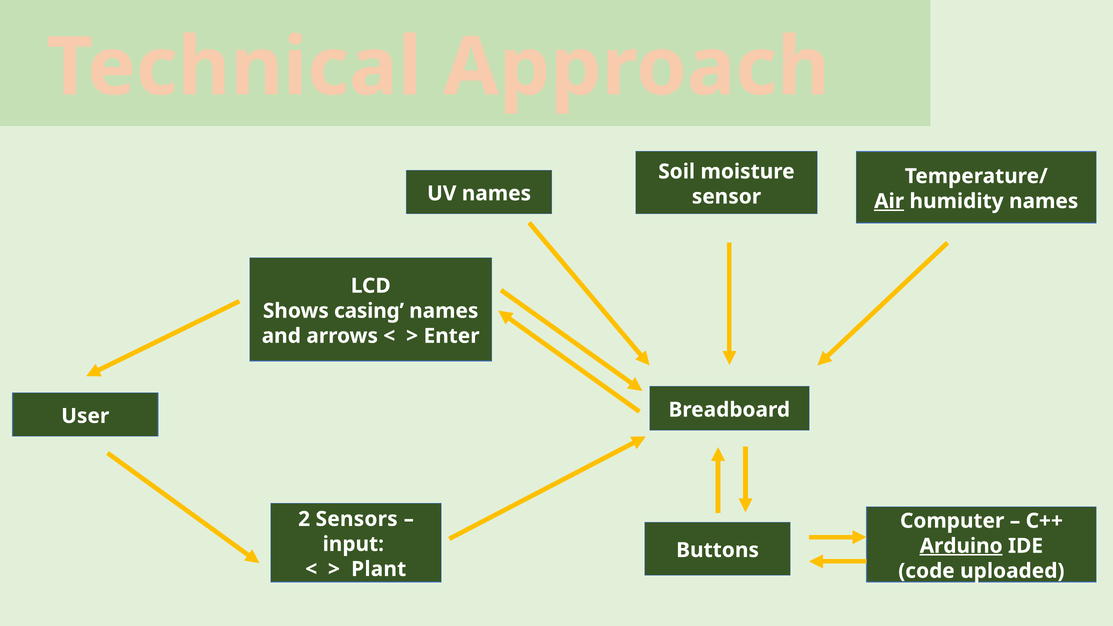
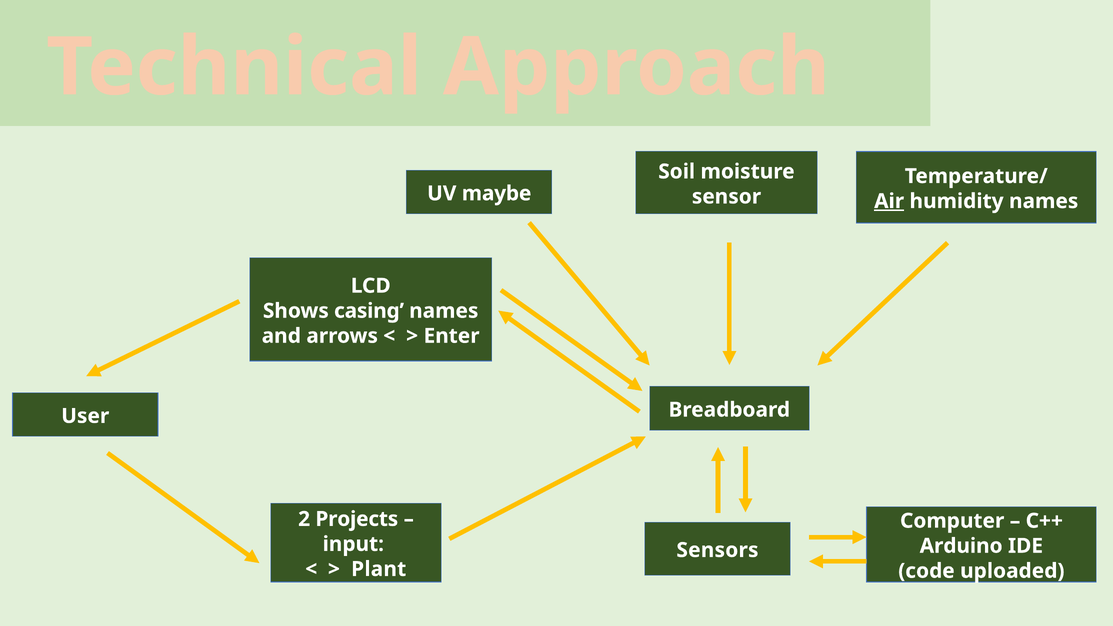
UV names: names -> maybe (497, 193)
Sensors: Sensors -> Projects (357, 519)
Arduino underline: present -> none (961, 546)
Buttons: Buttons -> Sensors (717, 550)
